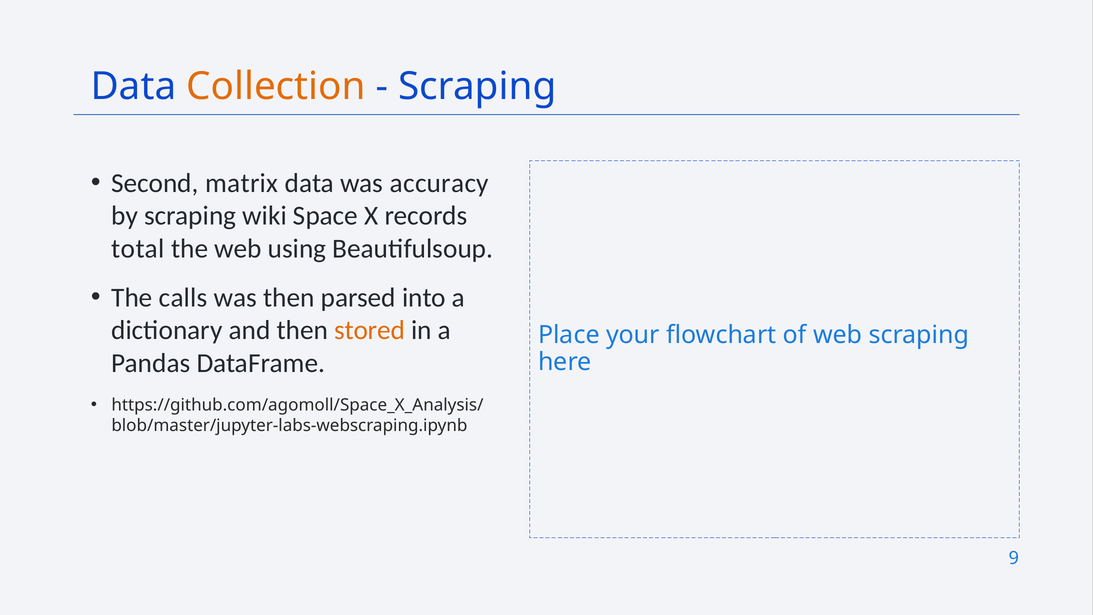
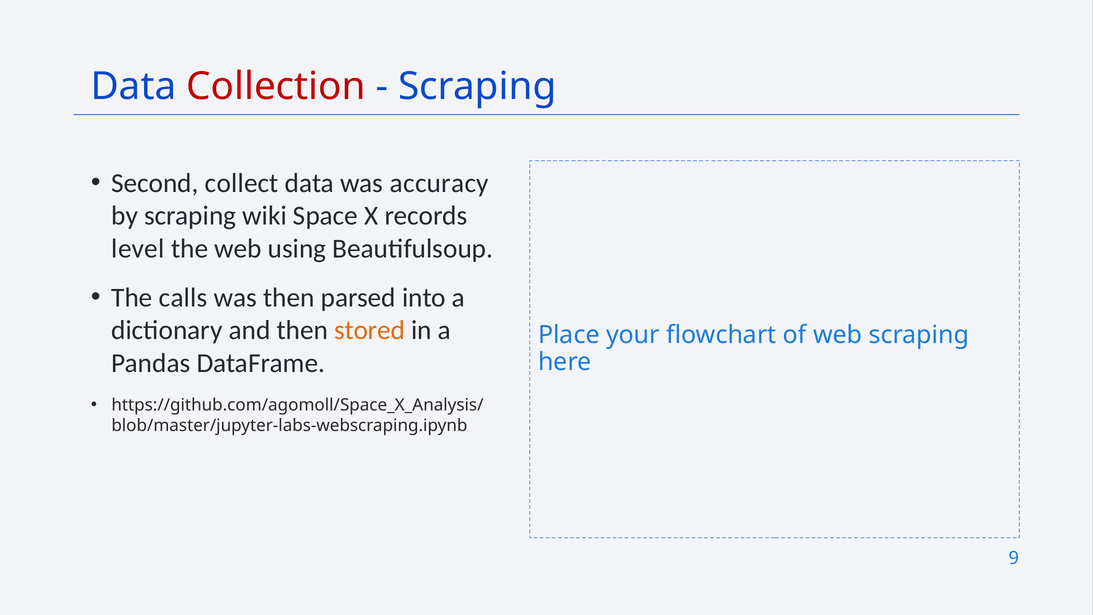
Collection colour: orange -> red (276, 87)
matrix: matrix -> collect (242, 183)
total: total -> level (138, 249)
